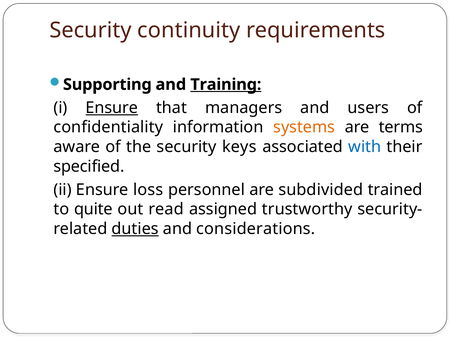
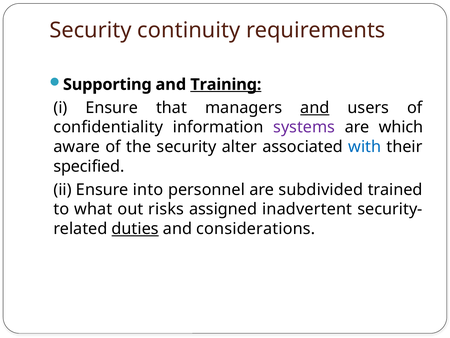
Ensure underline: present -> none (112, 108)
and underline: none -> present (315, 108)
systems colour: orange -> purple (304, 127)
terms: terms -> which (401, 127)
keys: keys -> alter (239, 147)
loss: loss -> into (148, 189)
quite: quite -> what (93, 209)
read: read -> risks (166, 209)
trustworthy: trustworthy -> inadvertent (307, 209)
